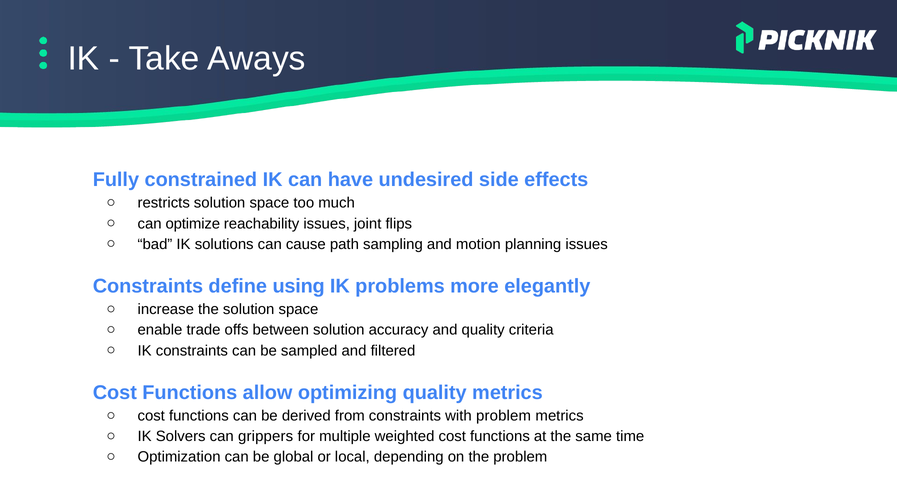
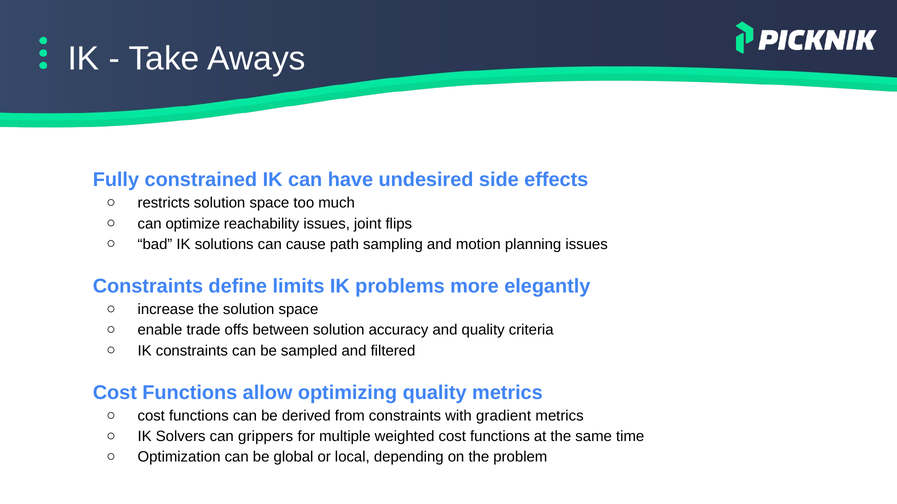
using: using -> limits (299, 287)
with problem: problem -> gradient (504, 416)
